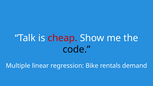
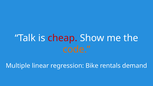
code colour: black -> orange (77, 49)
